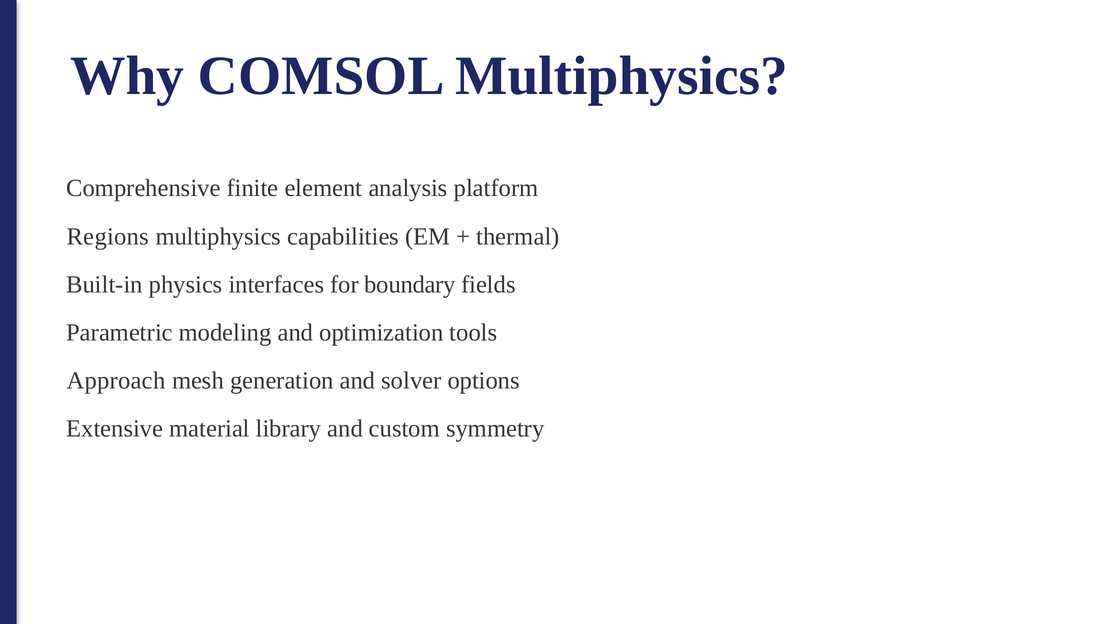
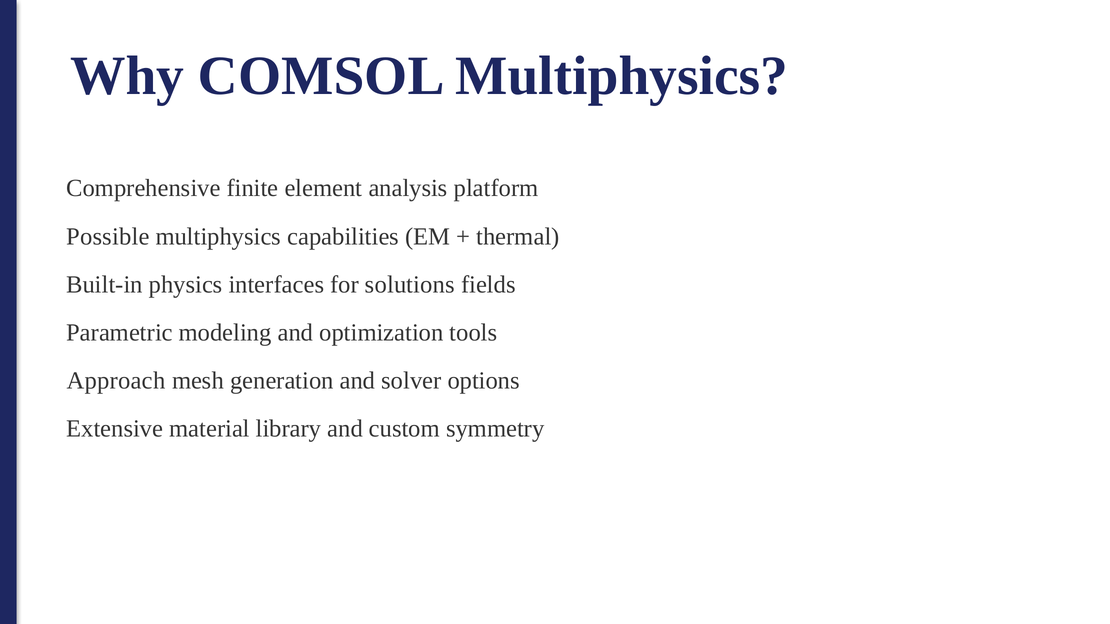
Regions: Regions -> Possible (108, 237)
boundary: boundary -> solutions (410, 285)
